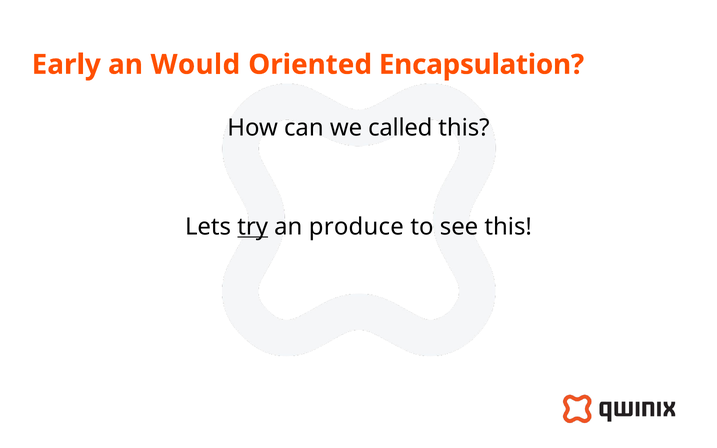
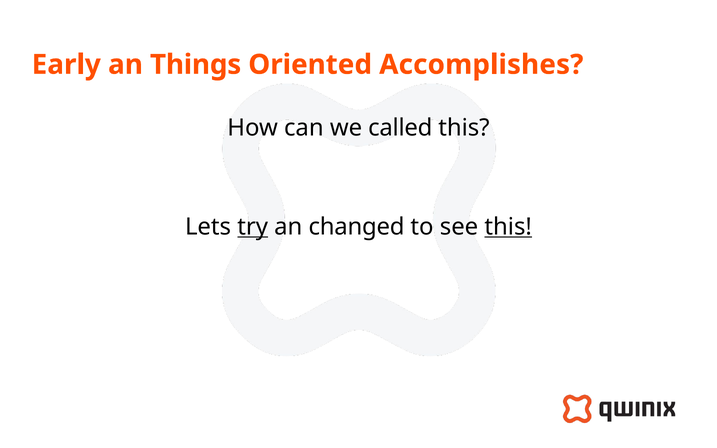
Would: Would -> Things (196, 65)
Encapsulation: Encapsulation -> Accomplishes (481, 65)
produce: produce -> changed (357, 227)
this underline: none -> present (508, 227)
